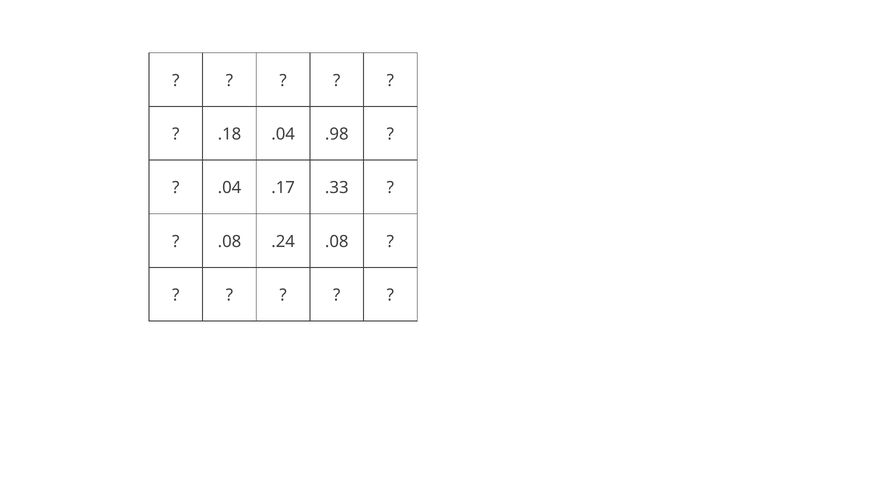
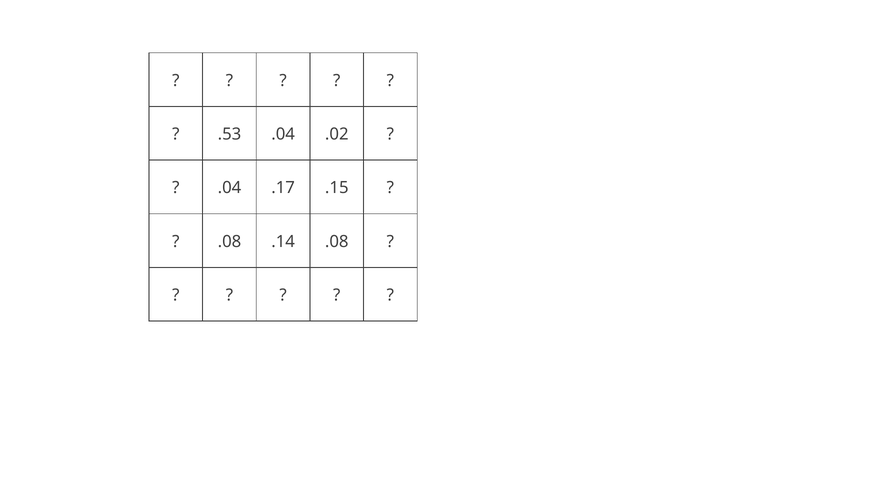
.18: .18 -> .53 (229, 134)
.98: .98 -> .02 (337, 134)
.33: .33 -> .15 (337, 188)
.24: .24 -> .14 (283, 241)
